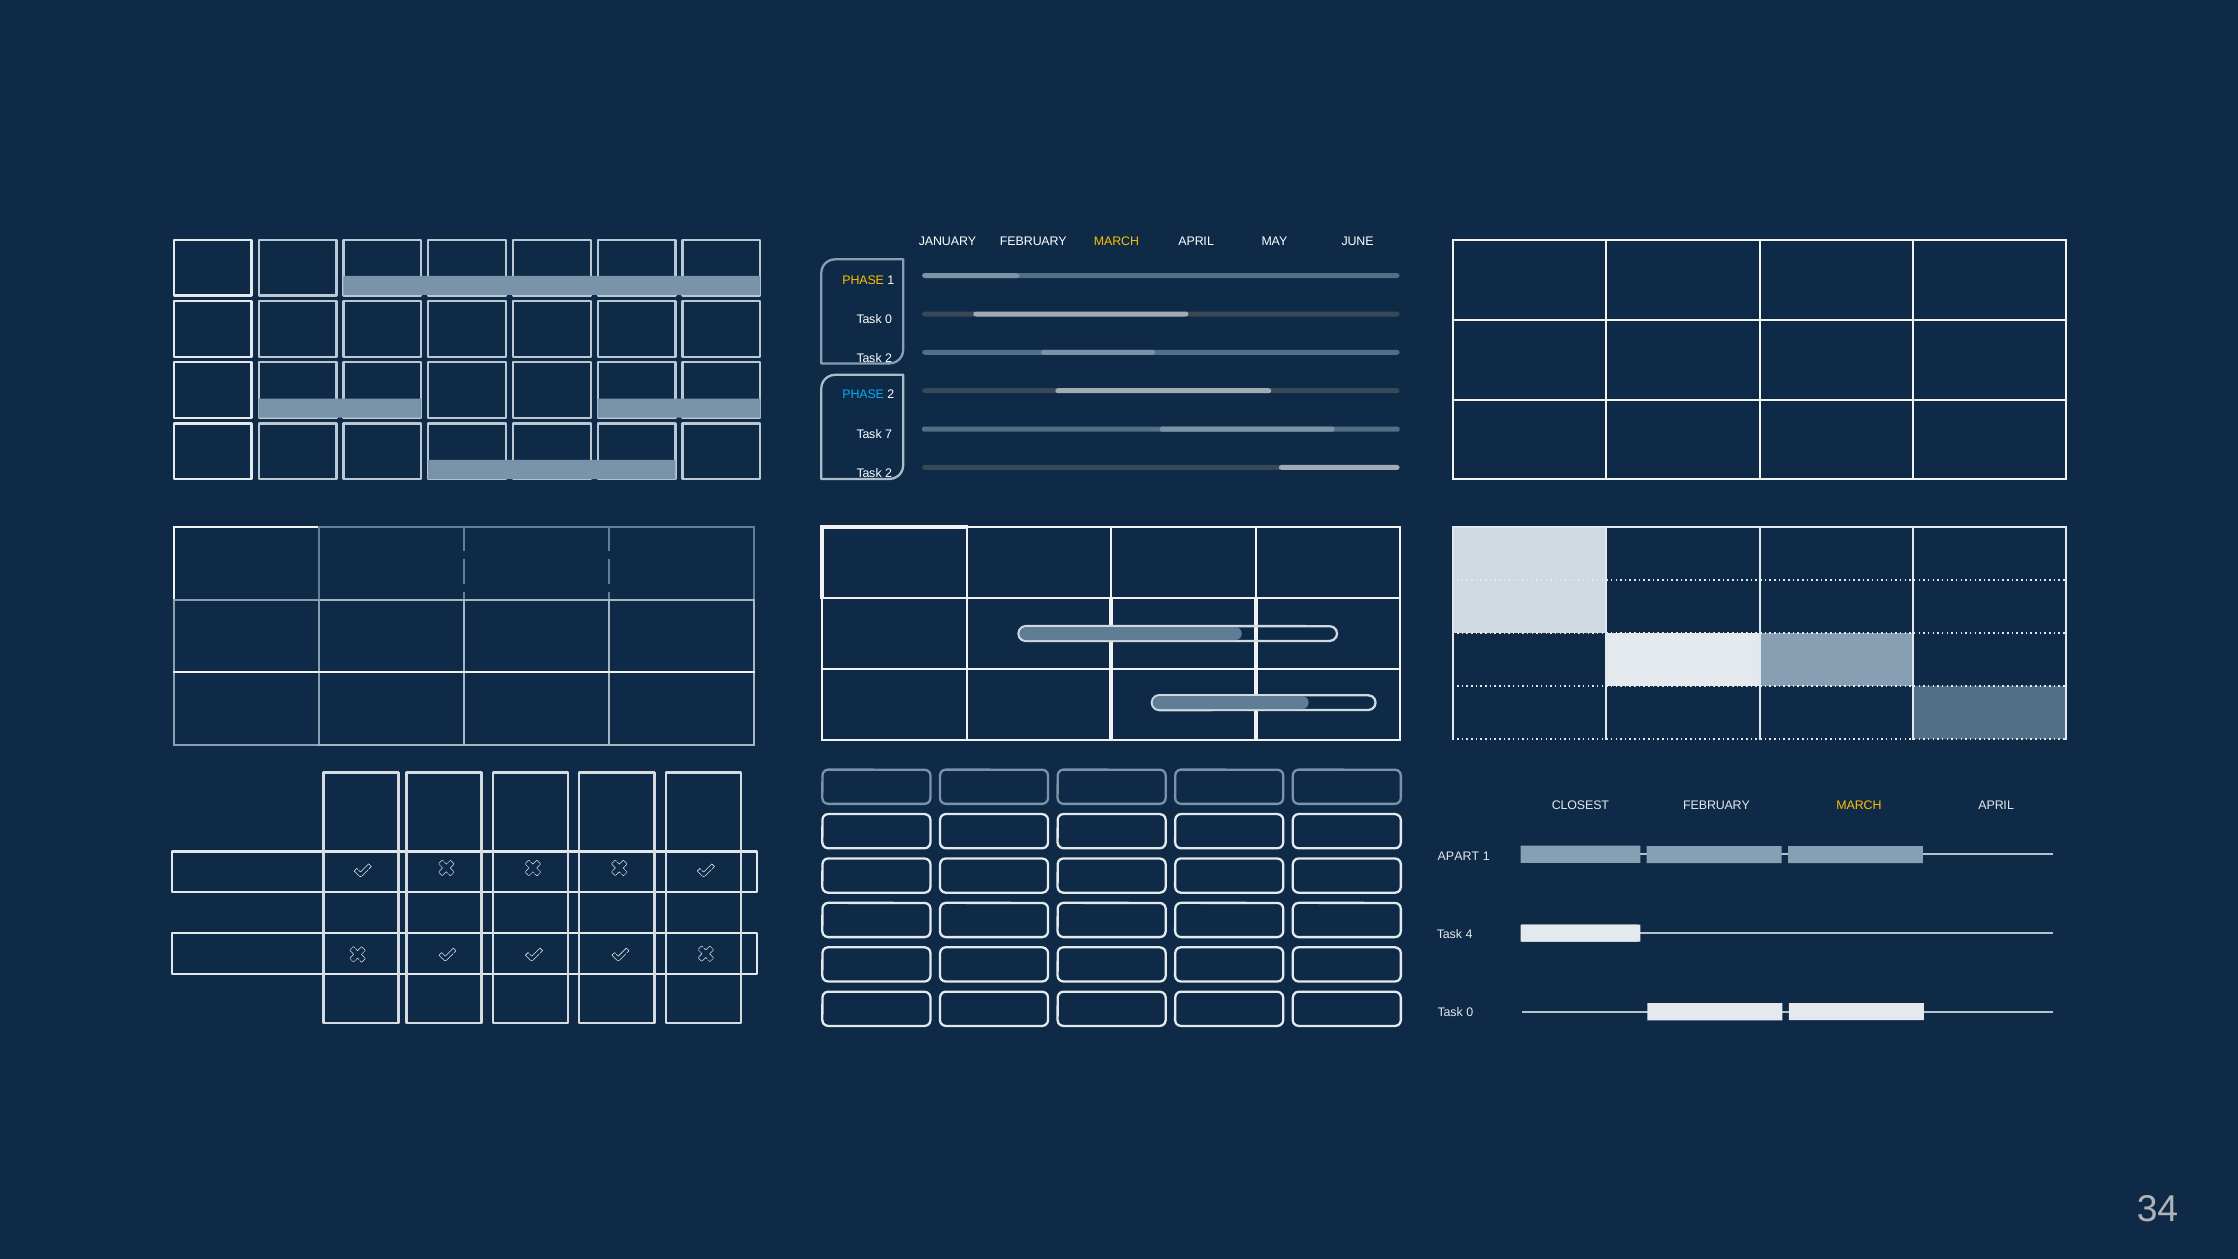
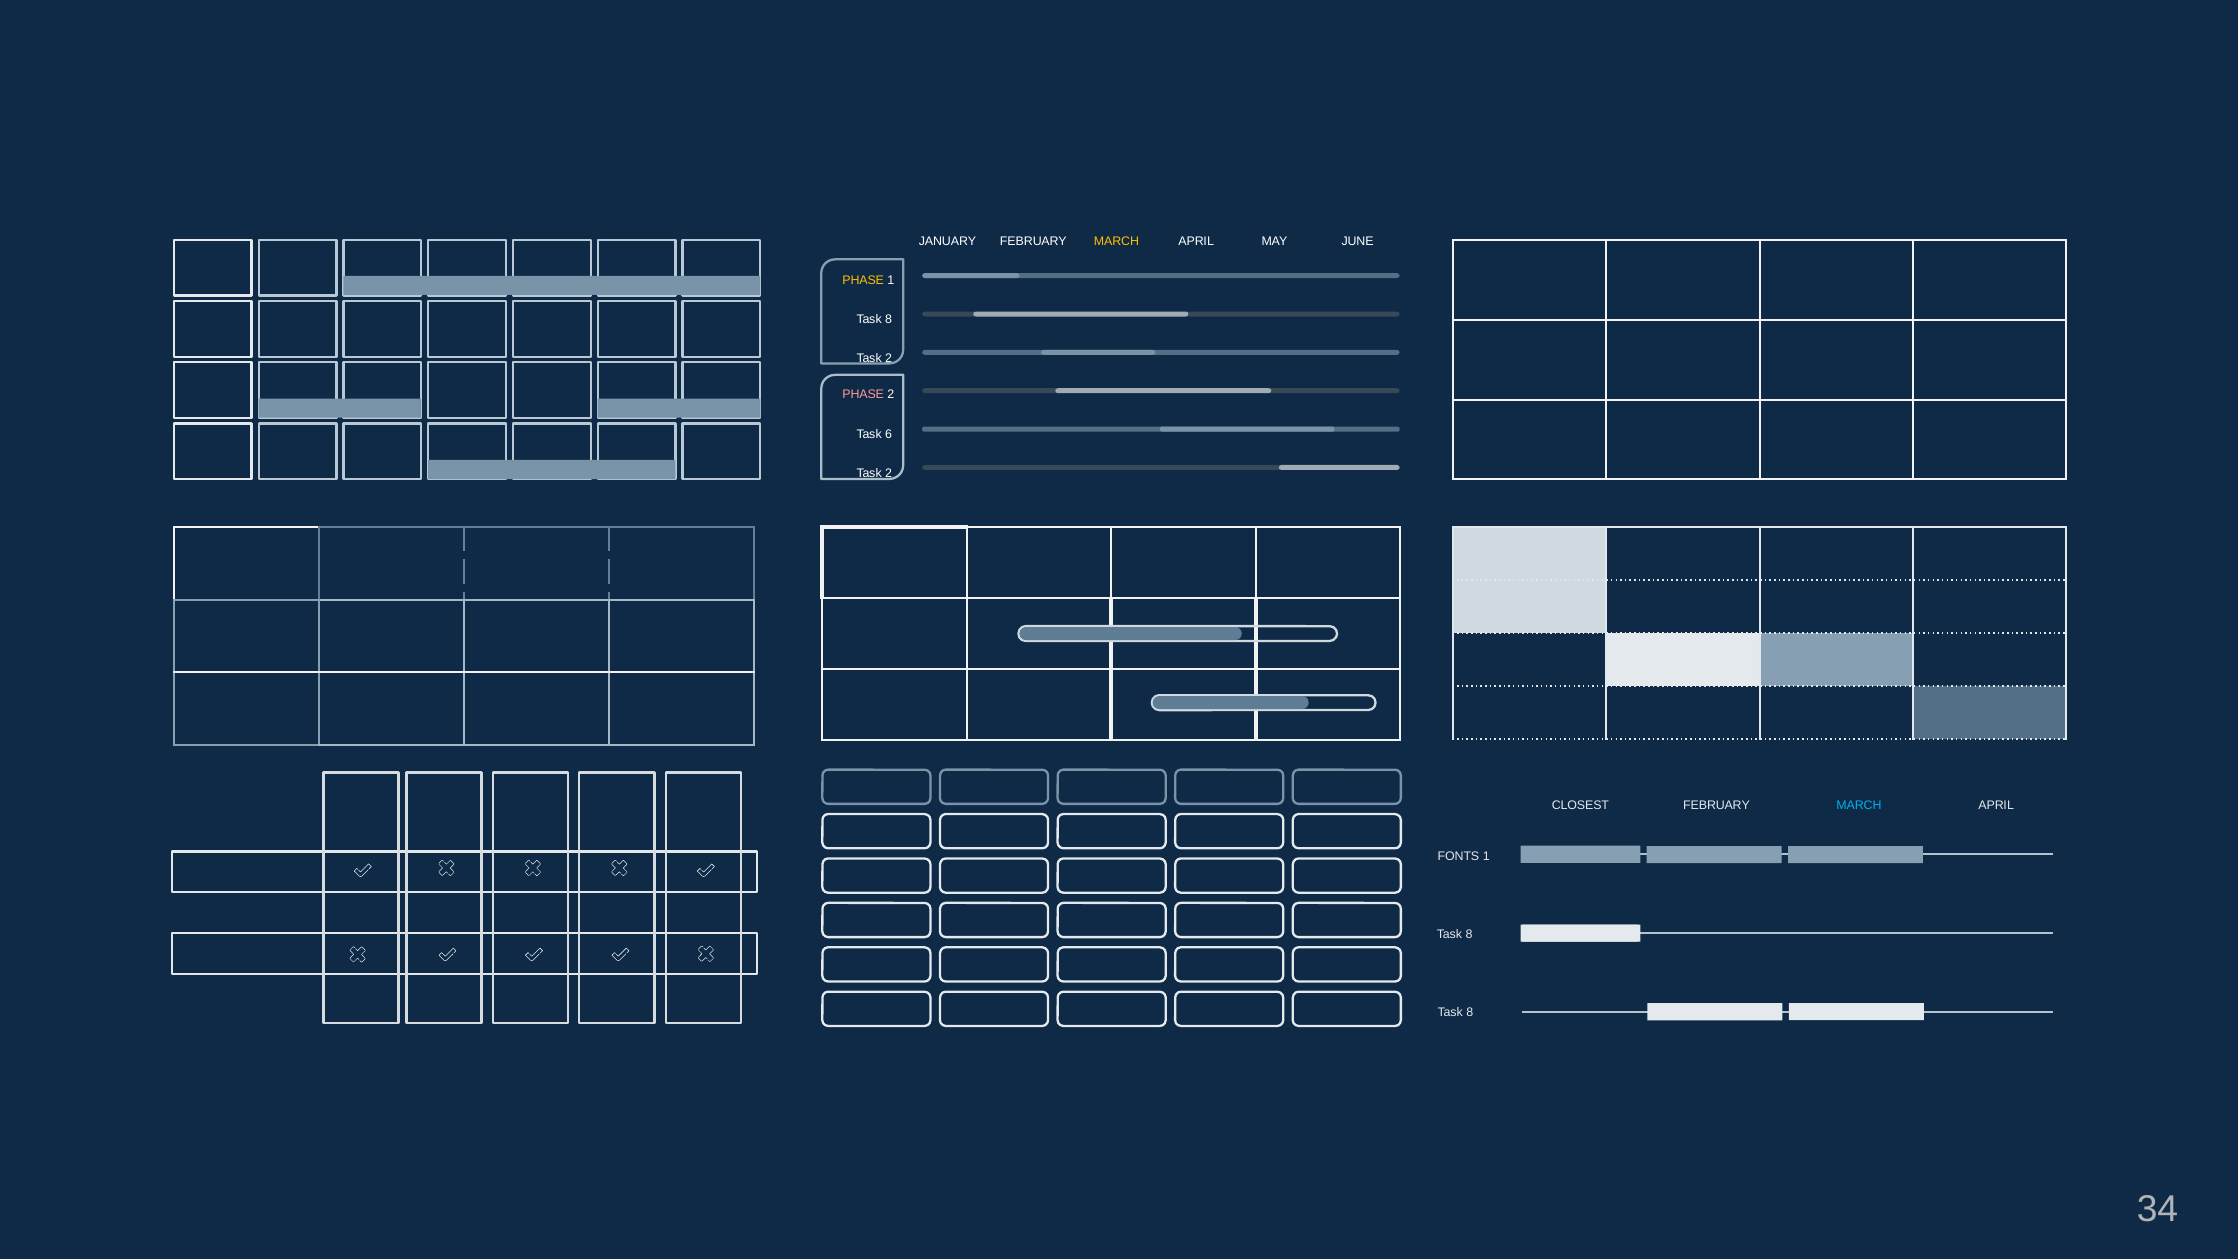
0: 0 -> 8 (889, 320)
PHASE colour: light blue -> pink (863, 394)
7: 7 -> 6 (889, 435)
MARCH colour: yellow -> light blue (1859, 805)
APART: APART -> FONTS (1458, 857)
4: 4 -> 8 (1469, 935)
0: 0 -> 8 (1470, 1012)
